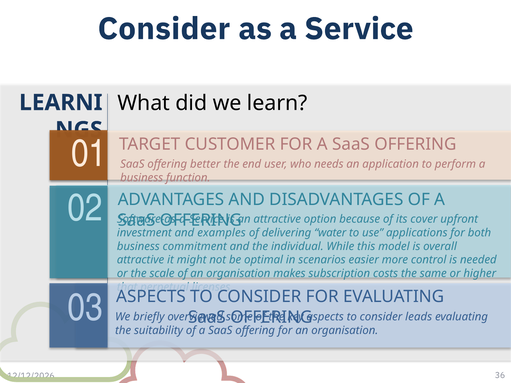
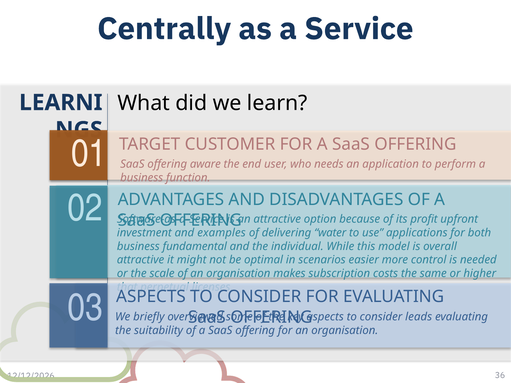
Consider: Consider -> Centrally (164, 29)
better: better -> aware (205, 164)
cover: cover -> profit (424, 219)
commitment: commitment -> fundamental (195, 246)
